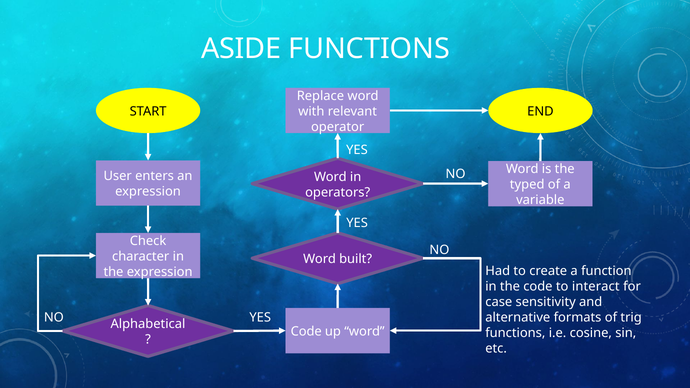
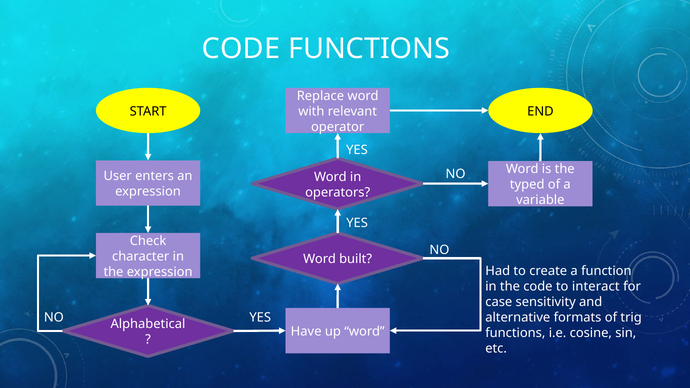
ASIDE: ASIDE -> CODE (241, 49)
Code: Code -> Have (306, 332)
